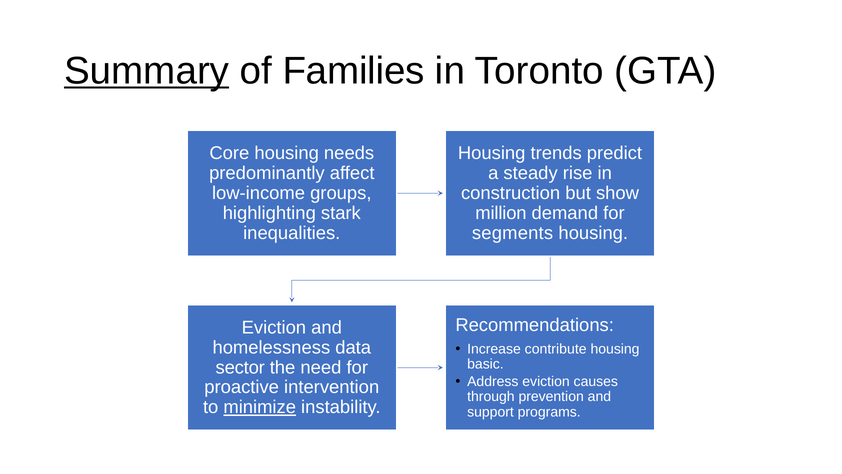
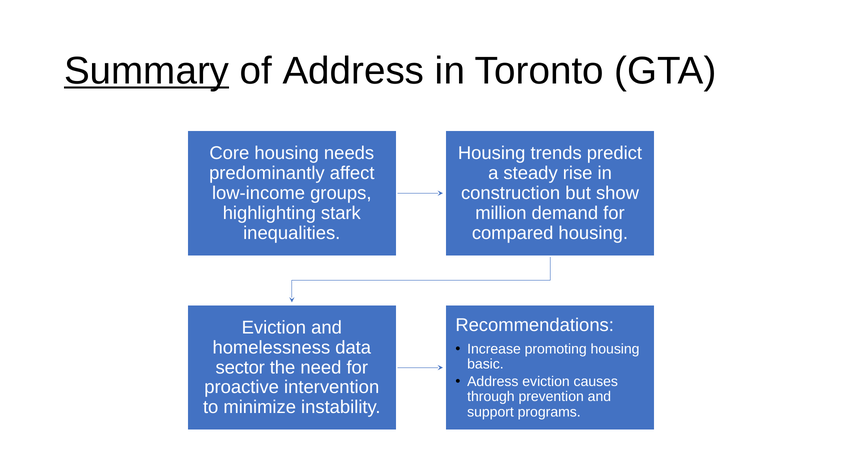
of Families: Families -> Address (353, 71)
segments: segments -> compared (513, 233)
contribute: contribute -> promoting (556, 349)
minimize underline: present -> none (260, 407)
